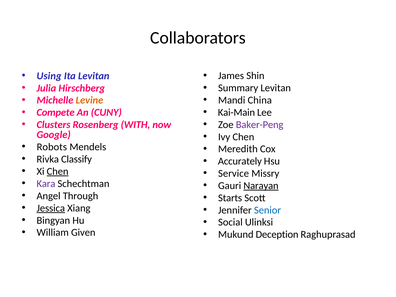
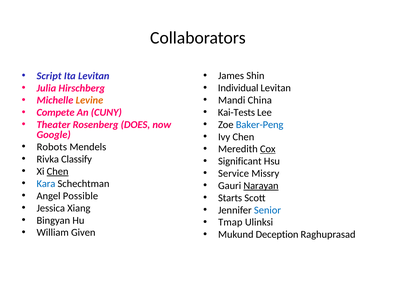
Using: Using -> Script (49, 76)
Summary: Summary -> Individual (238, 88)
Kai-Main: Kai-Main -> Kai-Tests (236, 112)
Baker-Peng colour: purple -> blue (260, 125)
Clusters: Clusters -> Theater (54, 125)
WITH: WITH -> DOES (135, 125)
Cox underline: none -> present (268, 149)
Accurately: Accurately -> Significant (240, 161)
Kara colour: purple -> blue (46, 184)
Through: Through -> Possible (80, 196)
Jessica underline: present -> none (51, 208)
Social: Social -> Tmap (230, 222)
